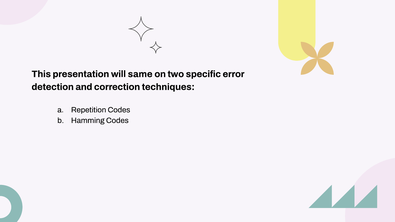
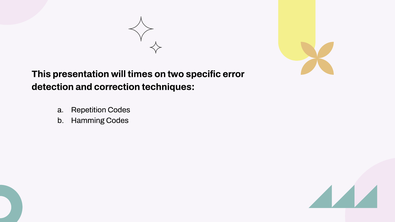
same: same -> times (140, 74)
